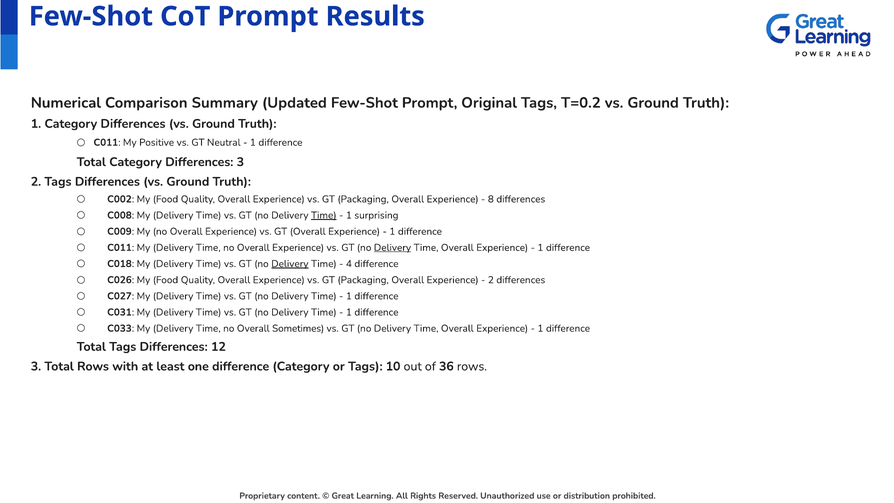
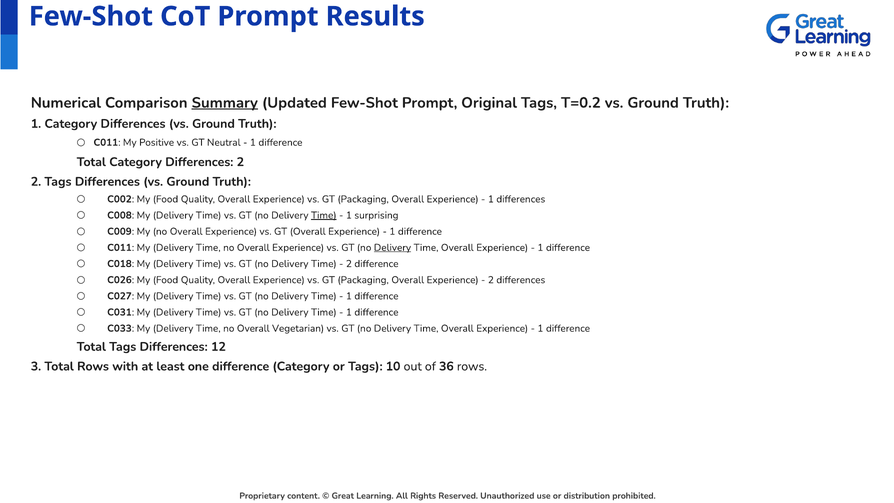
Summary underline: none -> present (225, 103)
Differences 3: 3 -> 2 (240, 162)
8: 8 -> 1 (491, 199)
Delivery underline: present -> none (290, 264)
4: 4 -> 2 (349, 264)
Sometimes: Sometimes -> Vegetarian (298, 328)
